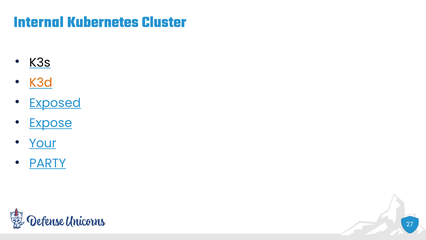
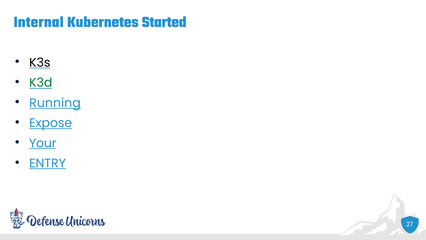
Cluster: Cluster -> Started (164, 22)
K3d colour: orange -> green (41, 83)
Exposed: Exposed -> Running (55, 103)
PARTY: PARTY -> ENTRY (48, 163)
